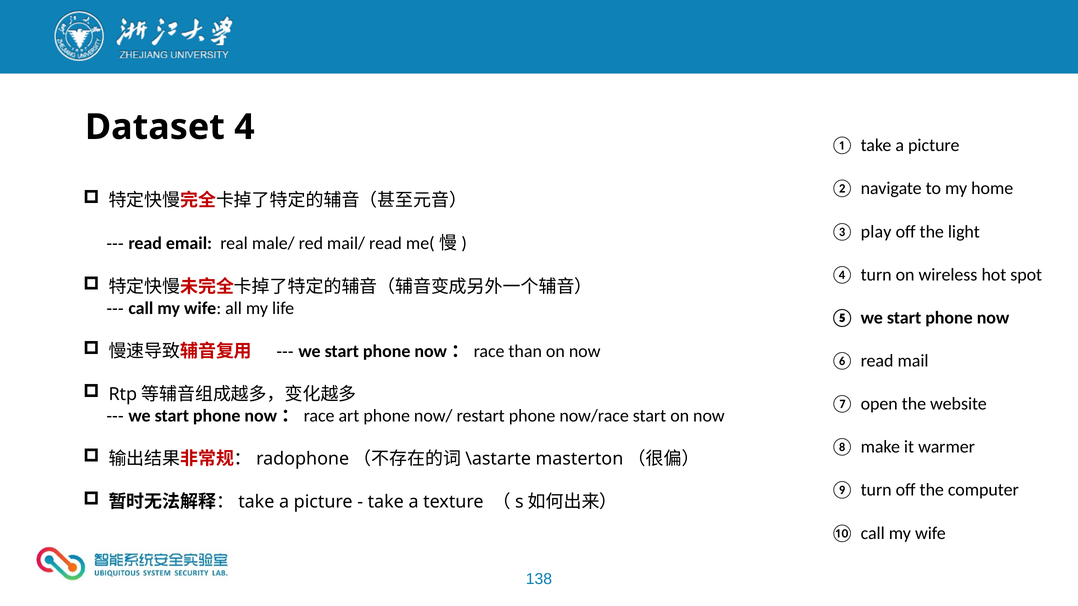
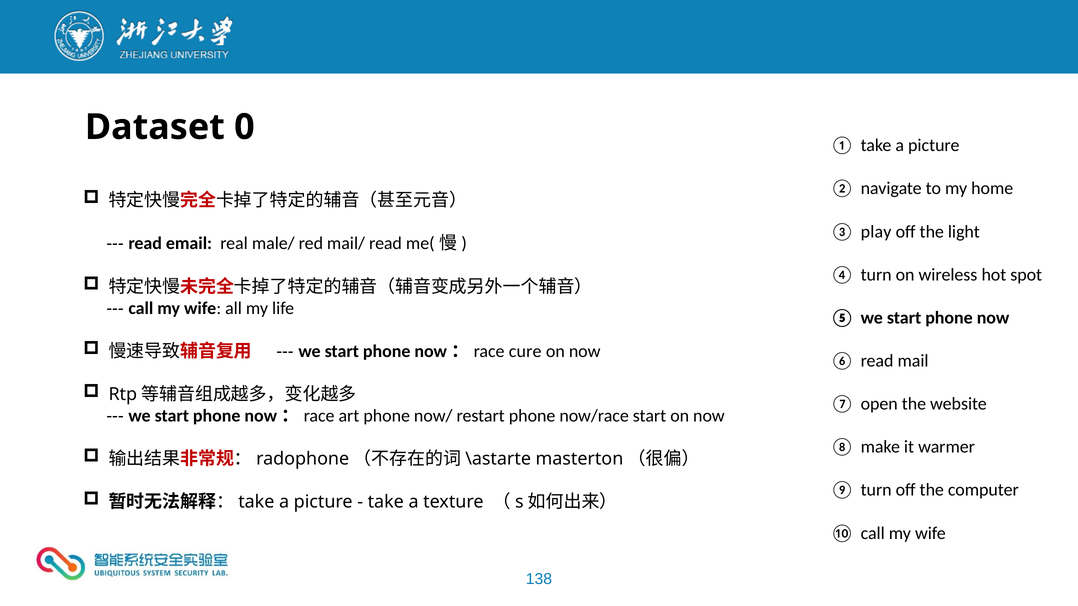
4: 4 -> 0 (244, 127)
than: than -> cure (525, 351)
